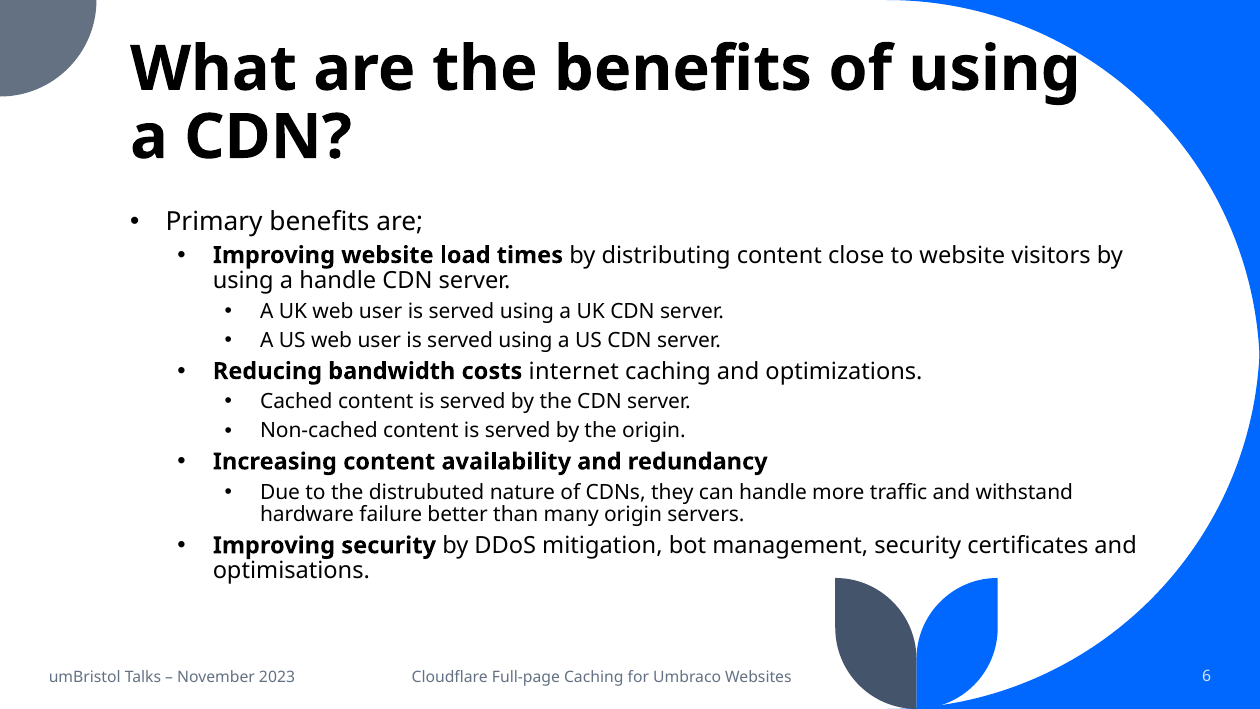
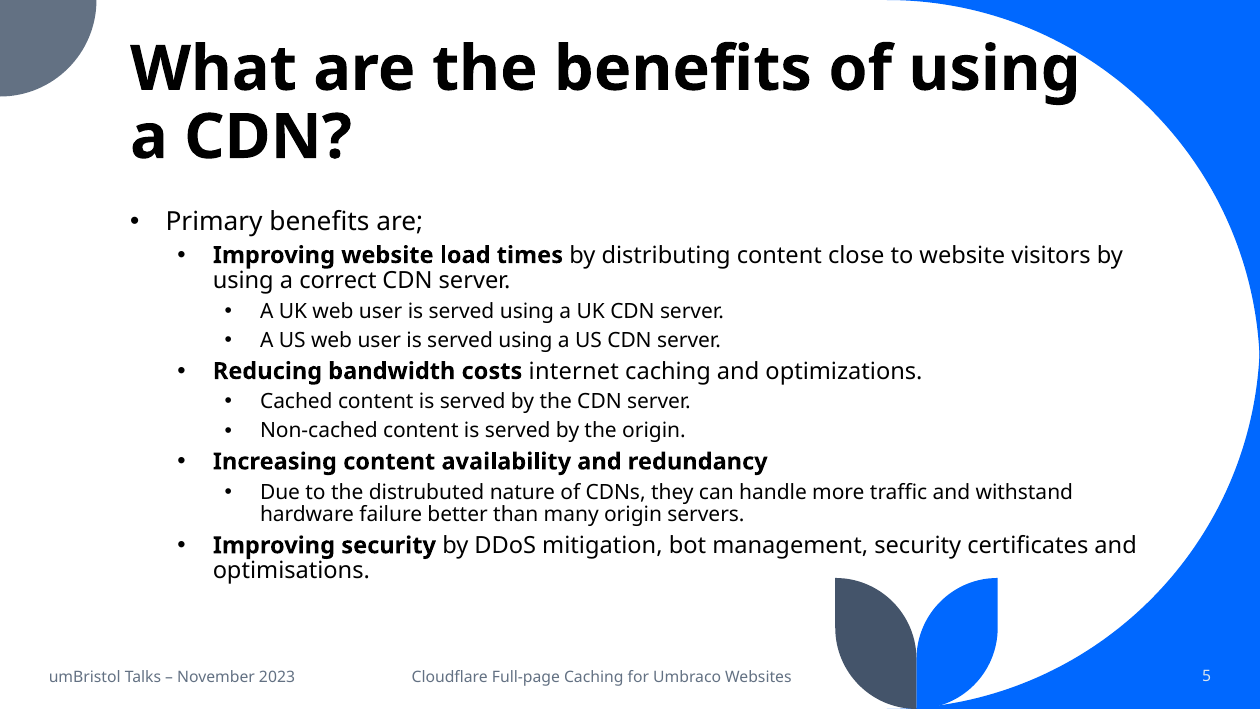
a handle: handle -> correct (338, 281)
6: 6 -> 5 (1207, 676)
